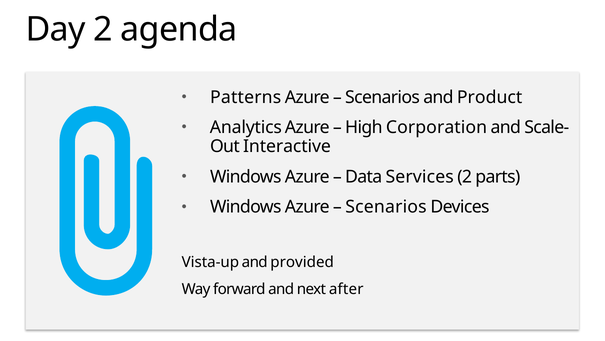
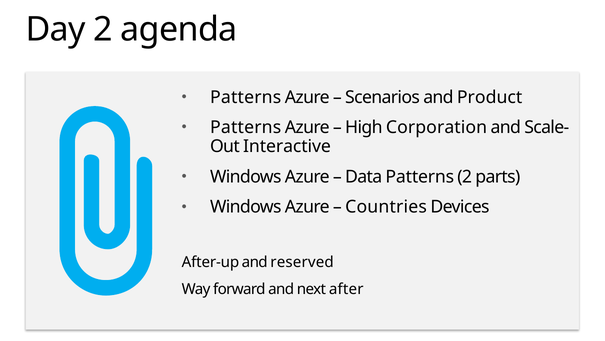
Analytics: Analytics -> Patterns (246, 127)
Data Services: Services -> Patterns (420, 176)
Scenarios: Scenarios -> Countries (386, 207)
Vista-up: Vista-up -> After-up (210, 262)
provided: provided -> reserved (302, 262)
